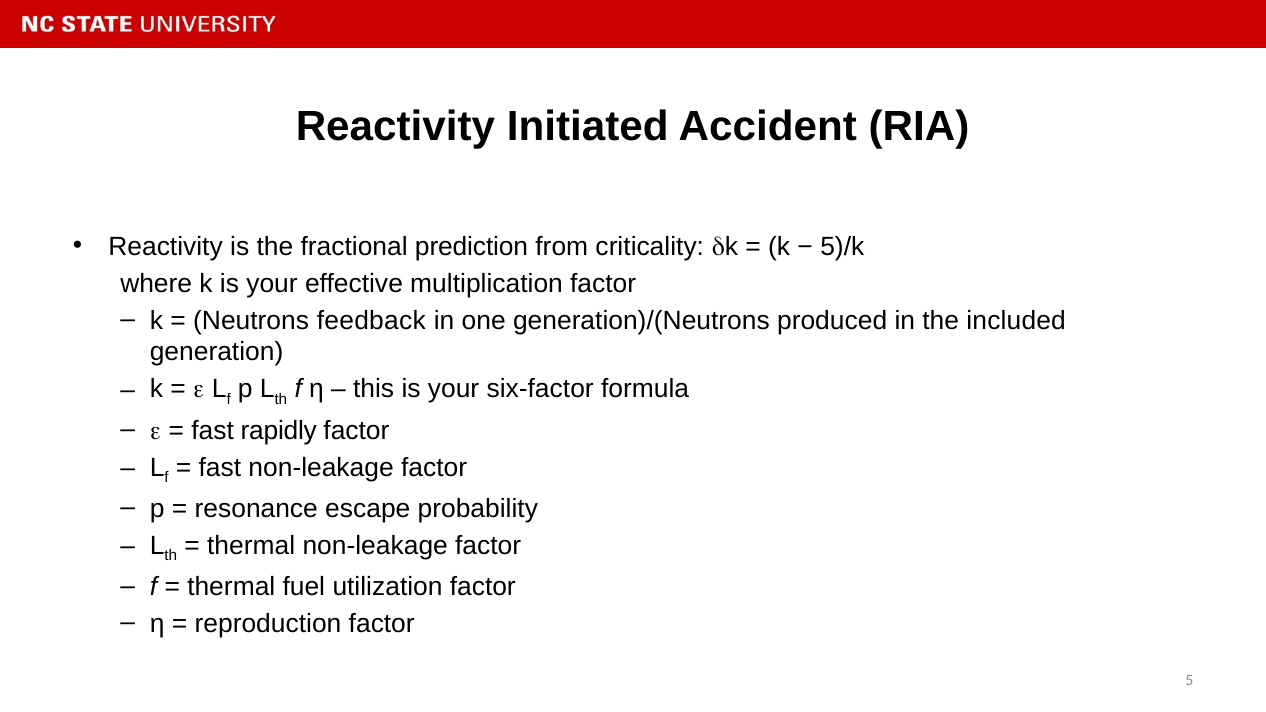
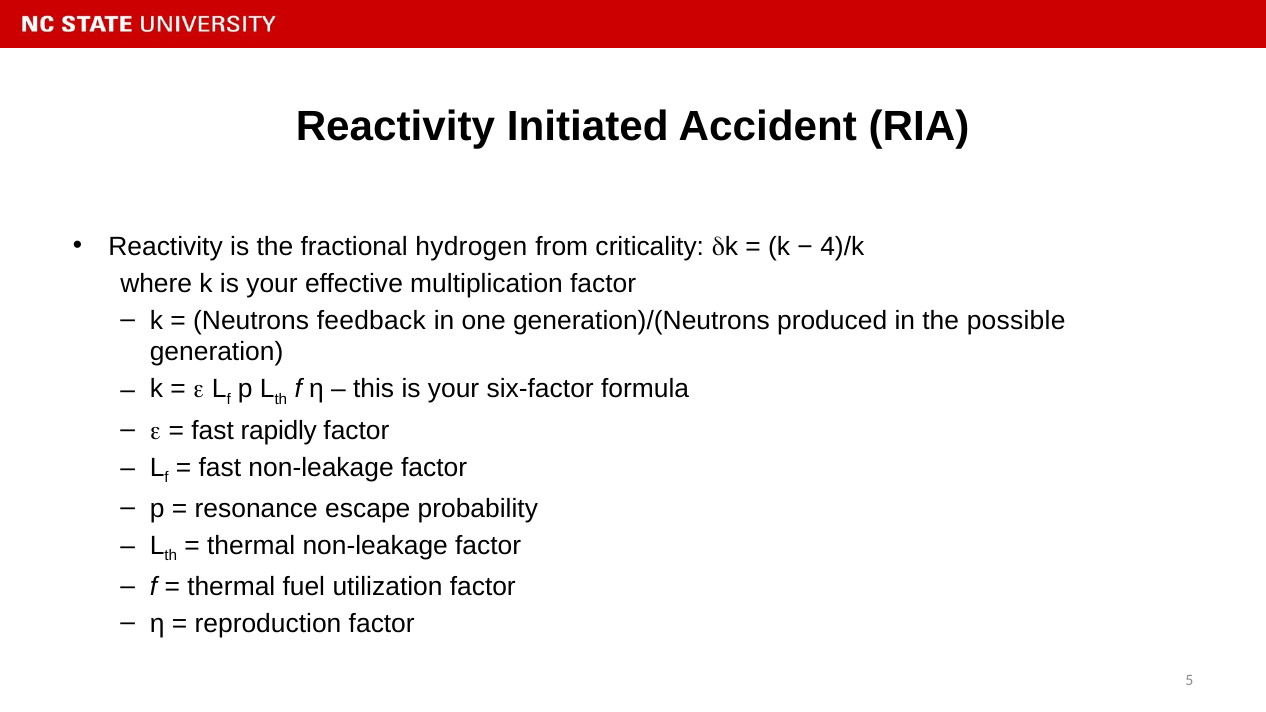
prediction: prediction -> hydrogen (471, 247)
5)/k: 5)/k -> 4)/k (842, 247)
included: included -> possible (1016, 321)
